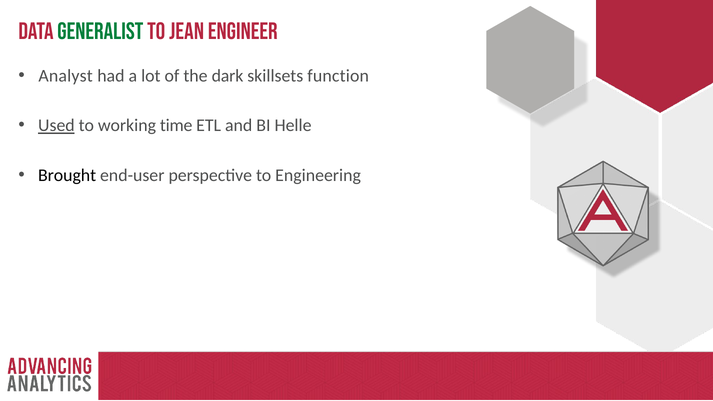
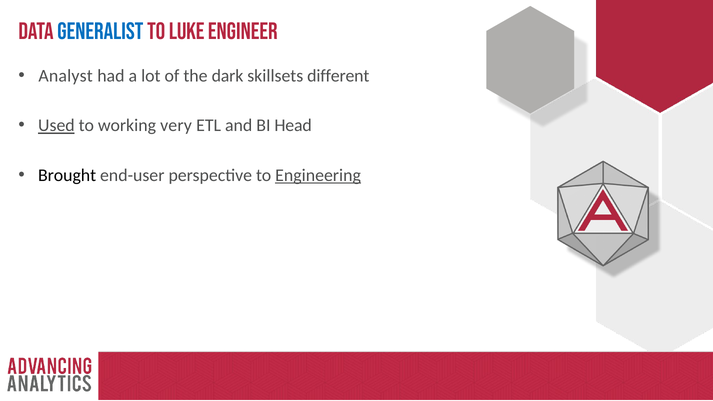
Generalist colour: green -> blue (100, 31)
Jean: Jean -> Luke (187, 31)
function: function -> different (338, 76)
time: time -> very (176, 126)
Helle: Helle -> Head (293, 126)
Engineering underline: none -> present (318, 175)
